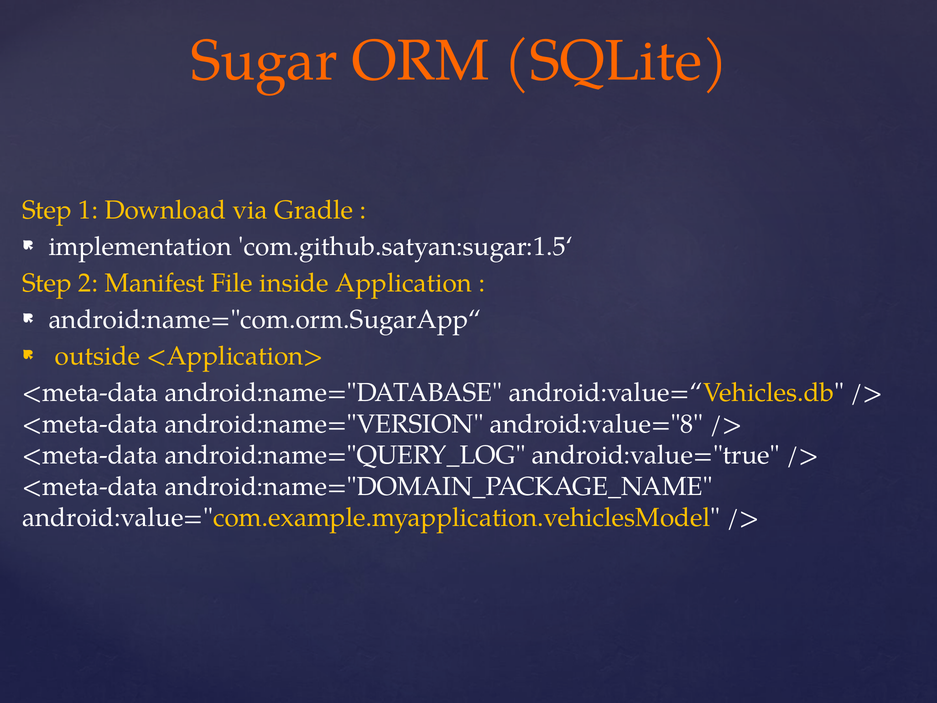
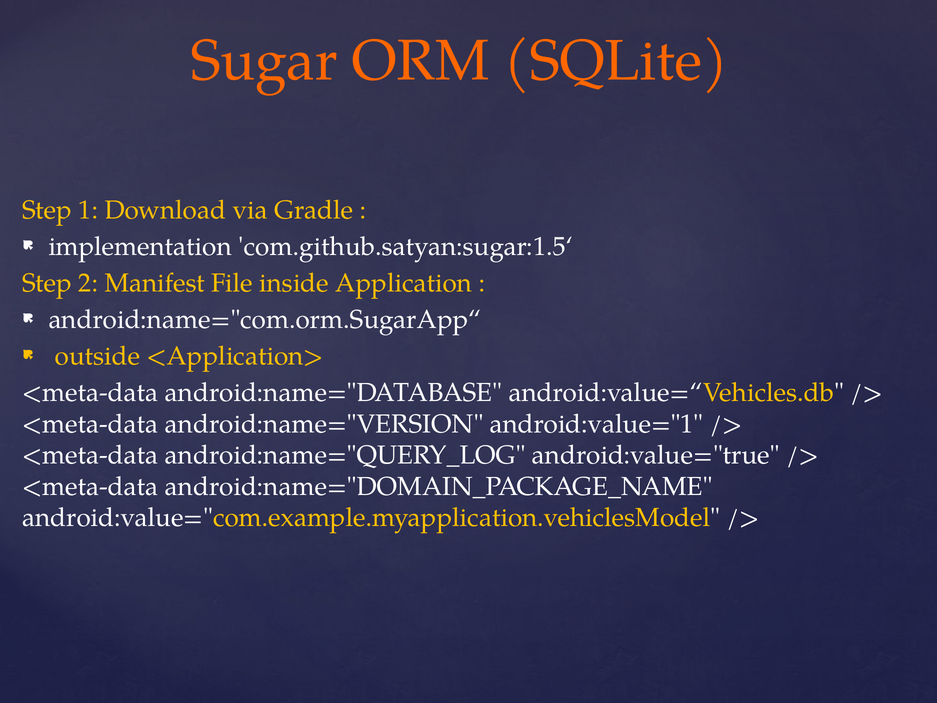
android:value="8: android:value="8 -> android:value="1 (596, 424)
